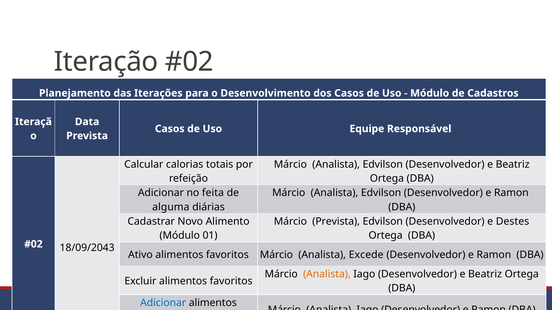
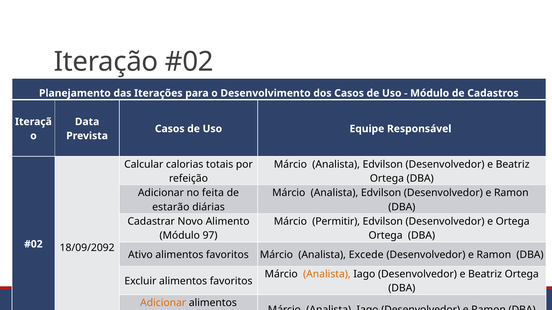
alguma: alguma -> estarão (171, 207)
Márcio Prevista: Prevista -> Permitir (336, 222)
e Destes: Destes -> Ortega (513, 222)
01: 01 -> 97 (210, 236)
18/09/2043: 18/09/2043 -> 18/09/2092 (87, 248)
Adicionar colour: blue -> orange (163, 303)
